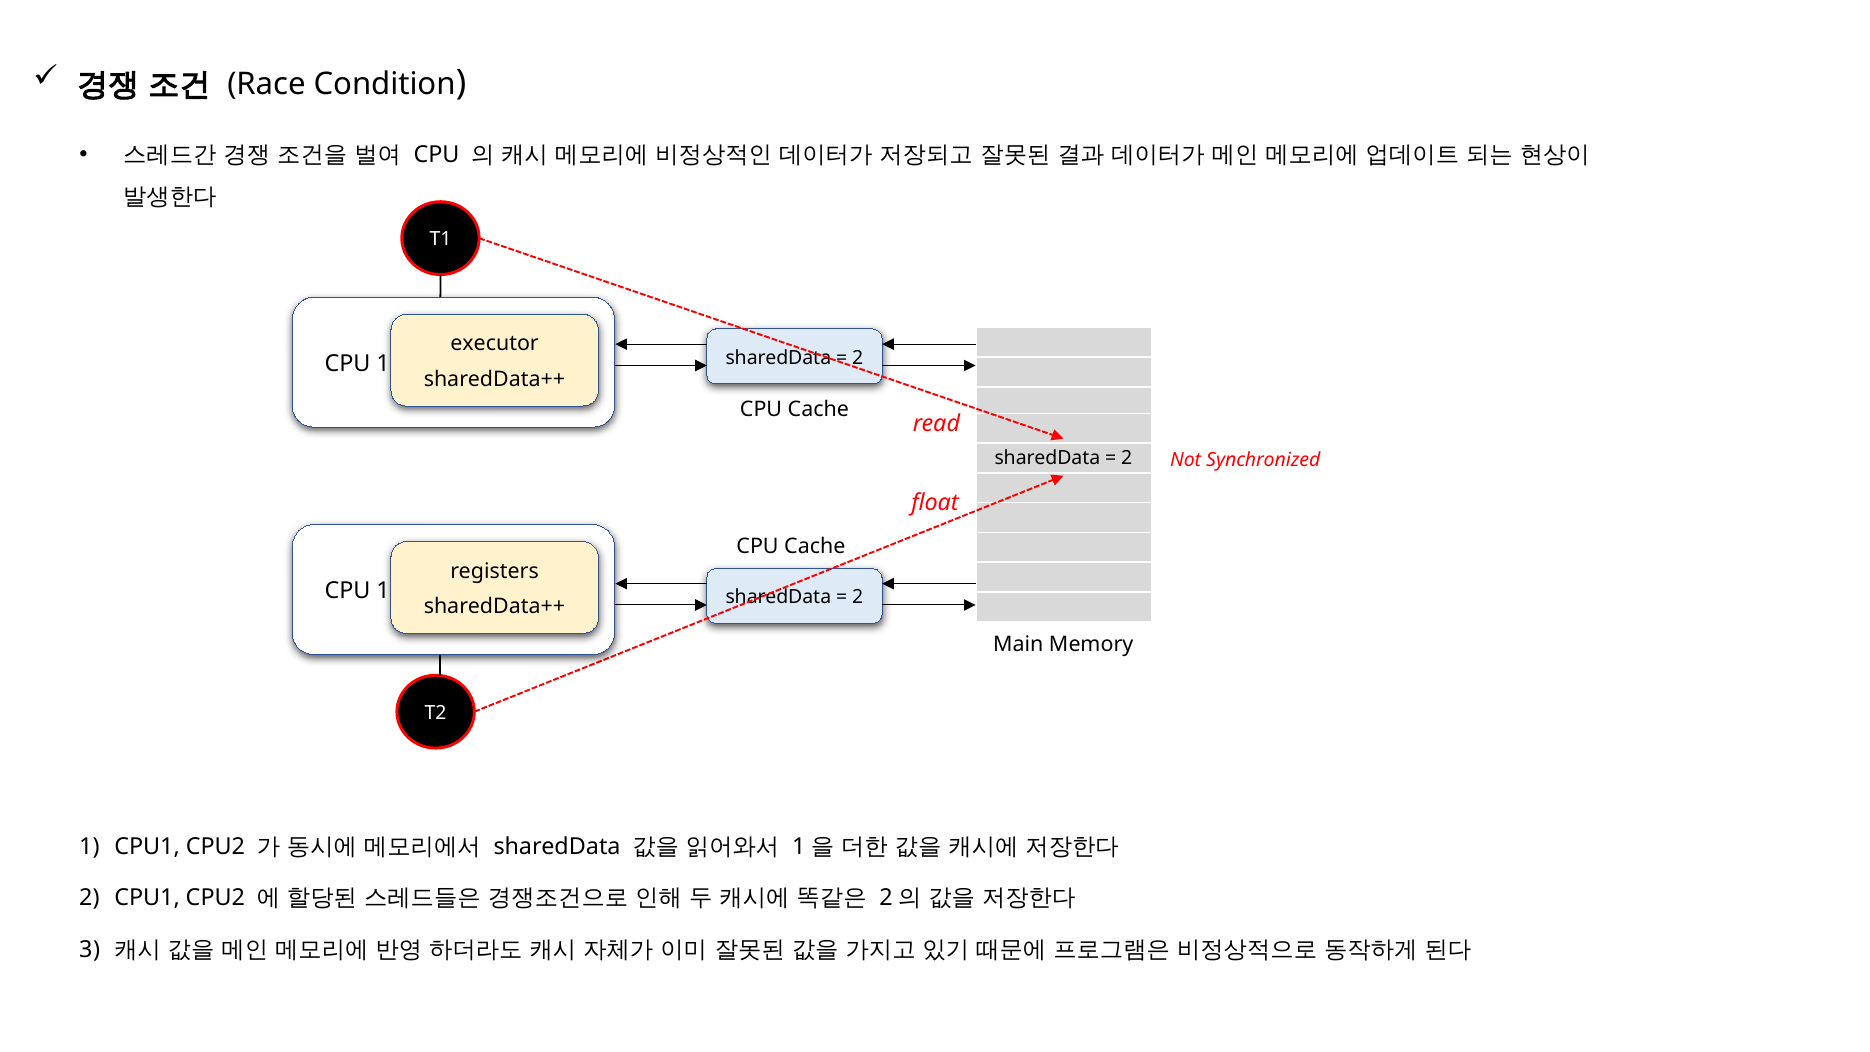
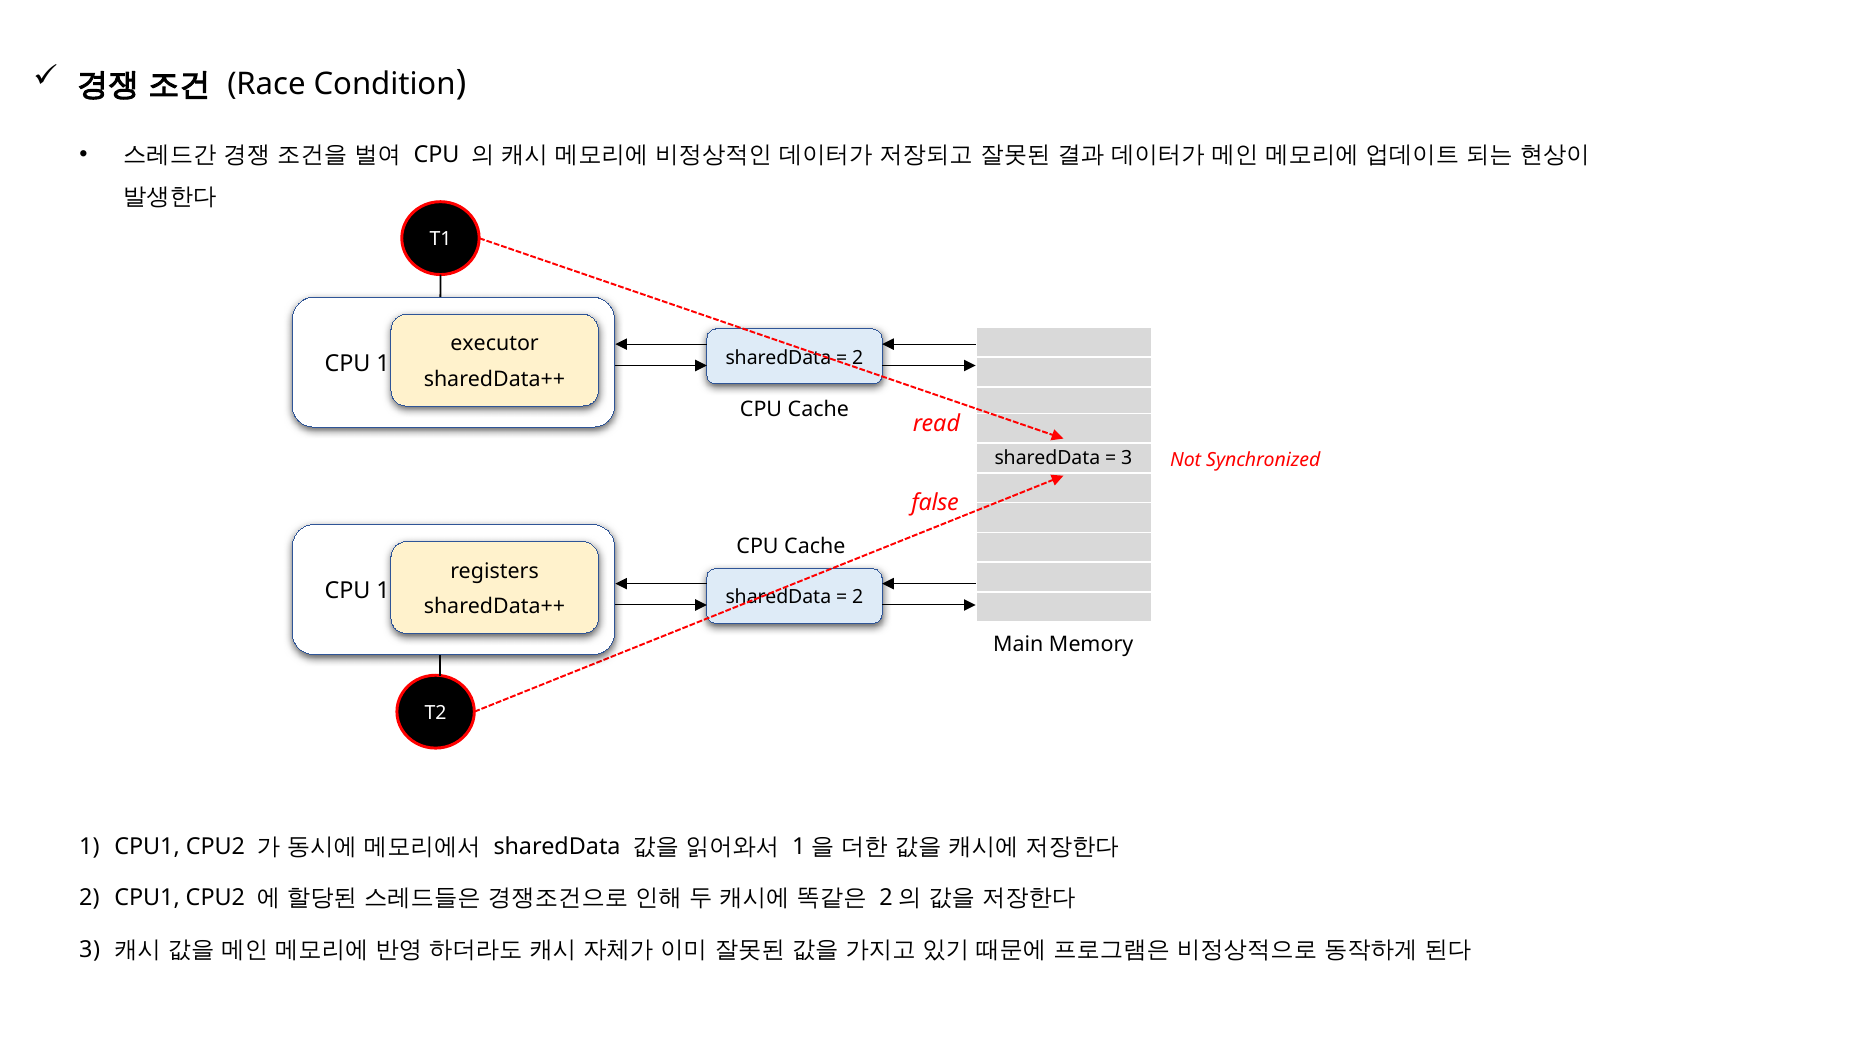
2: 2 -> 3 (1127, 458)
float: float -> false (935, 503)
